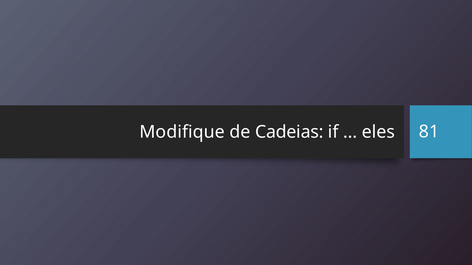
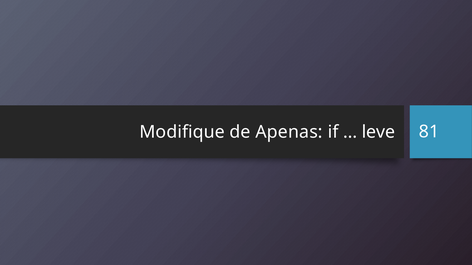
Cadeias: Cadeias -> Apenas (289, 132)
eles: eles -> leve (378, 132)
